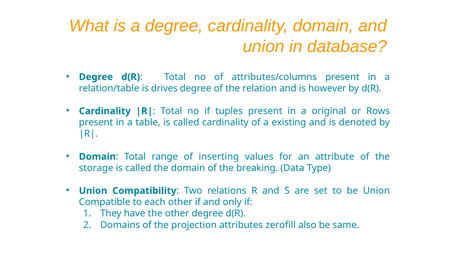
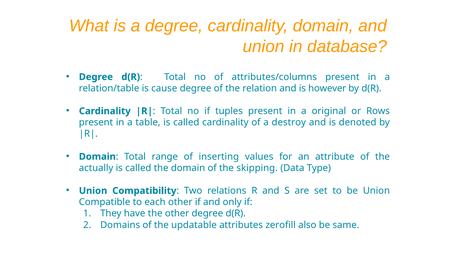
drives: drives -> cause (164, 88)
existing: existing -> destroy (289, 123)
storage: storage -> actually (96, 168)
breaking: breaking -> skipping (257, 168)
projection: projection -> updatable (194, 225)
